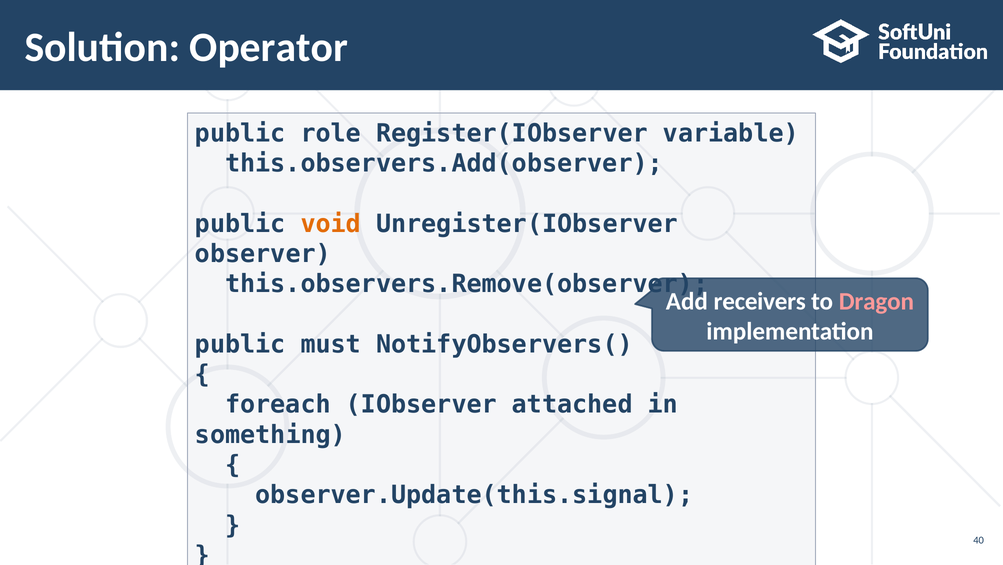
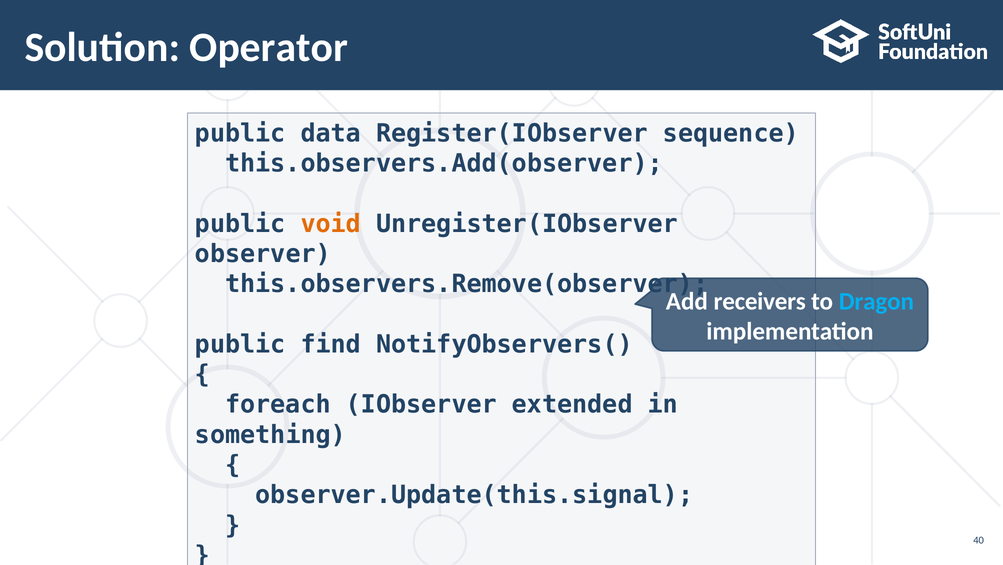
role: role -> data (331, 133)
variable: variable -> sequence (731, 133)
Dragon colour: pink -> light blue (876, 301)
must: must -> find (331, 344)
attached: attached -> extended (572, 404)
